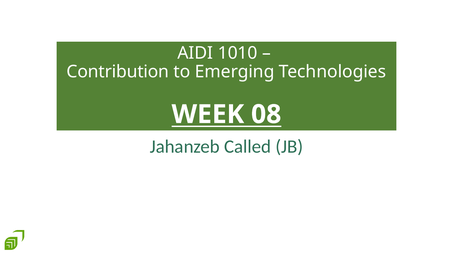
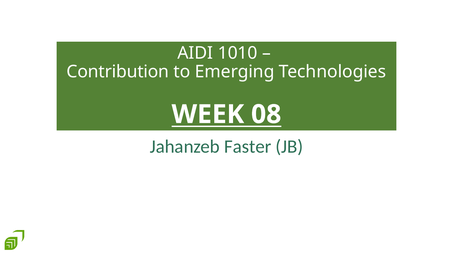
Called: Called -> Faster (248, 146)
